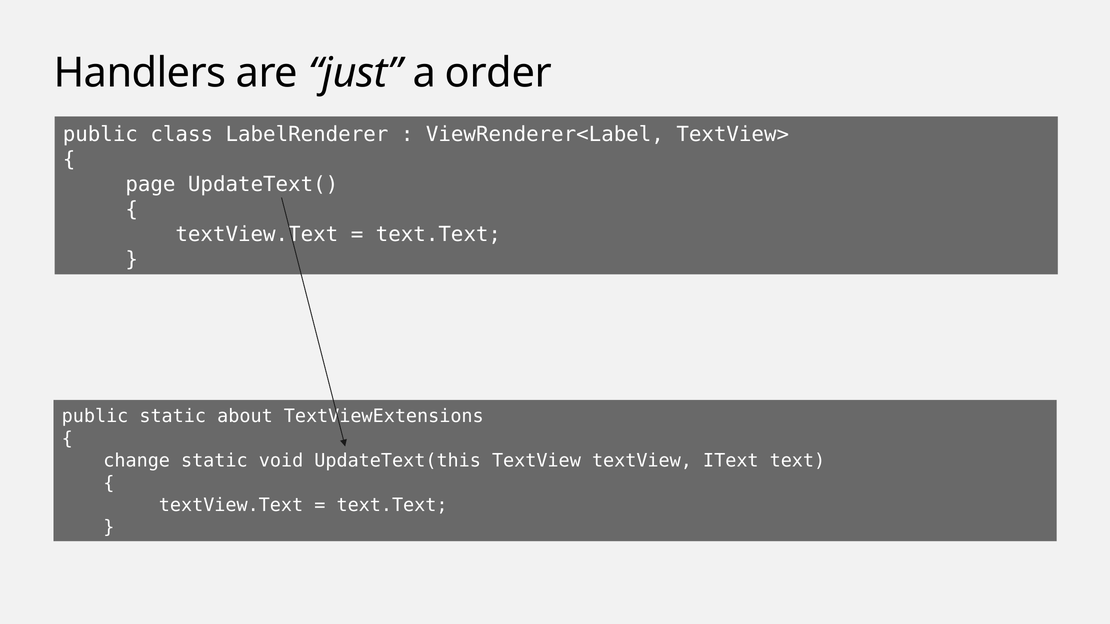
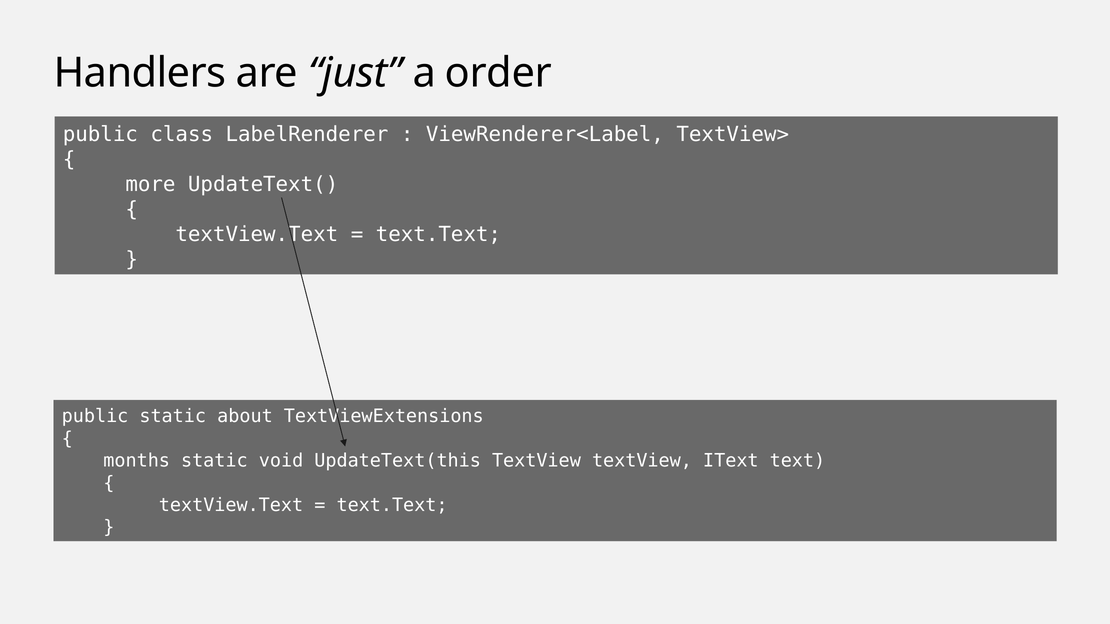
page: page -> more (150, 184)
change: change -> months (137, 461)
